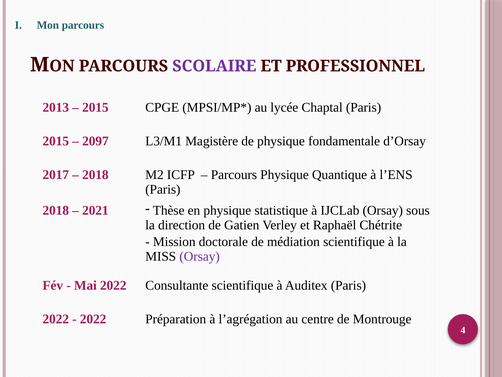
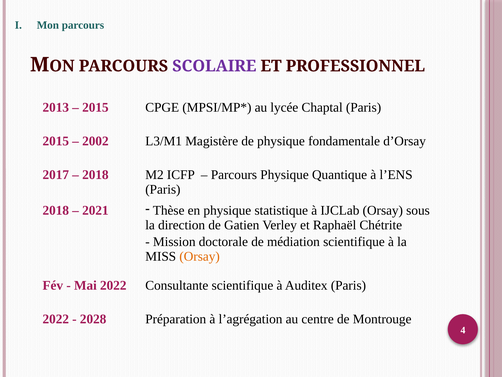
2097: 2097 -> 2002 (95, 141)
Orsay colour: purple -> orange (200, 256)
2022: 2022 -> 2028 (93, 319)
